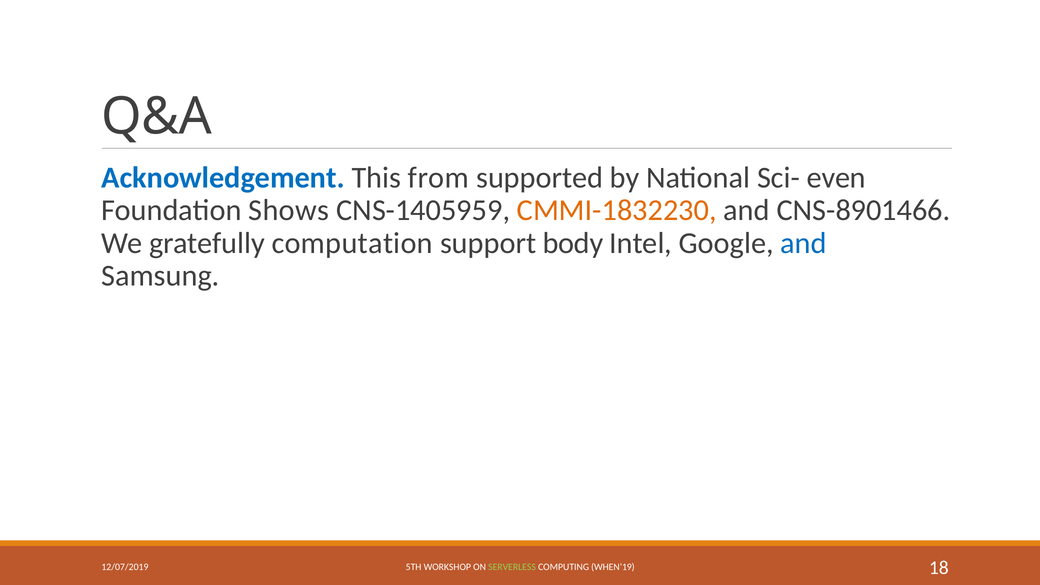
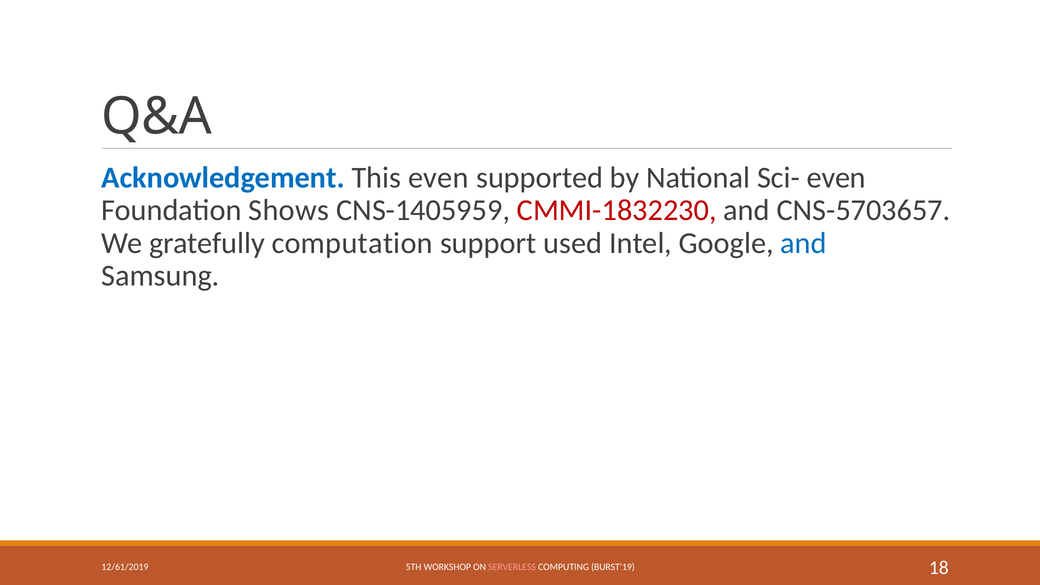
This from: from -> even (438, 178)
CMMI-1832230 colour: orange -> red (617, 210)
CNS-8901466: CNS-8901466 -> CNS-5703657 (864, 210)
body: body -> used (573, 243)
12/07/2019: 12/07/2019 -> 12/61/2019 (125, 567)
SERVERLESS colour: light green -> pink (512, 567)
WHEN’19: WHEN’19 -> BURST’19 (613, 567)
